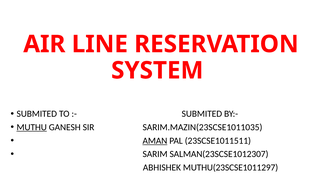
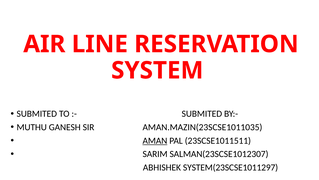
MUTHU underline: present -> none (32, 127)
SARIM.MAZIN(23SCSE1011035: SARIM.MAZIN(23SCSE1011035 -> AMAN.MAZIN(23SCSE1011035 (202, 127)
MUTHU(23SCSE1011297: MUTHU(23SCSE1011297 -> SYSTEM(23SCSE1011297 (231, 167)
